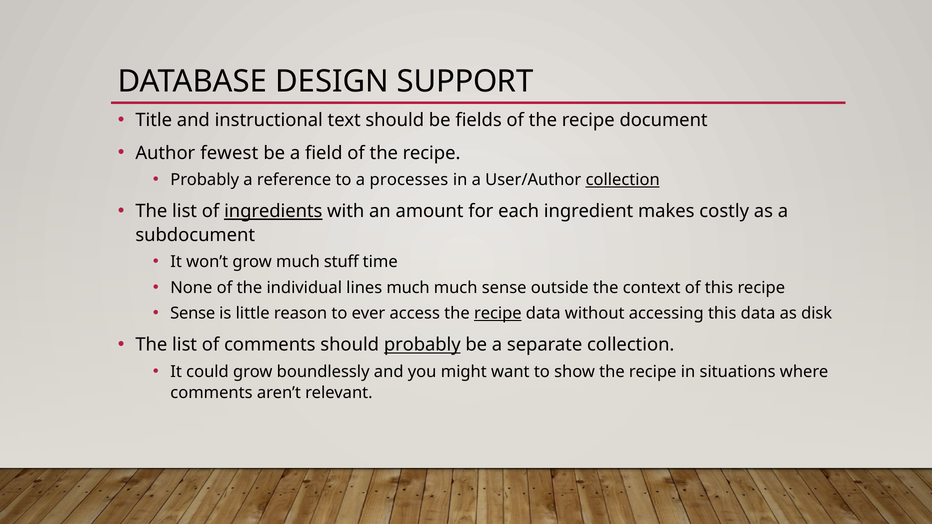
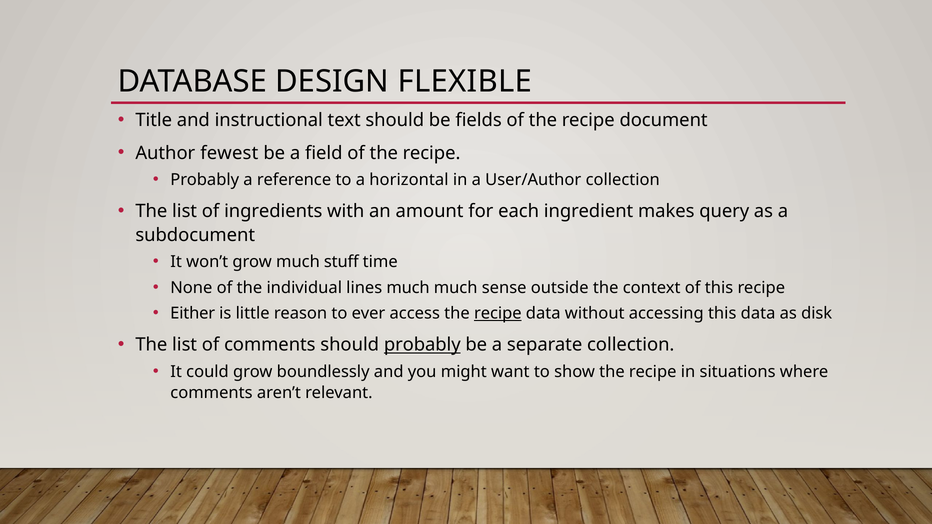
SUPPORT: SUPPORT -> FLEXIBLE (465, 82)
processes: processes -> horizontal (409, 180)
collection underline: present -> none (623, 180)
ingredients underline: present -> none (273, 211)
costly: costly -> query (724, 211)
Sense: Sense -> Either (193, 313)
